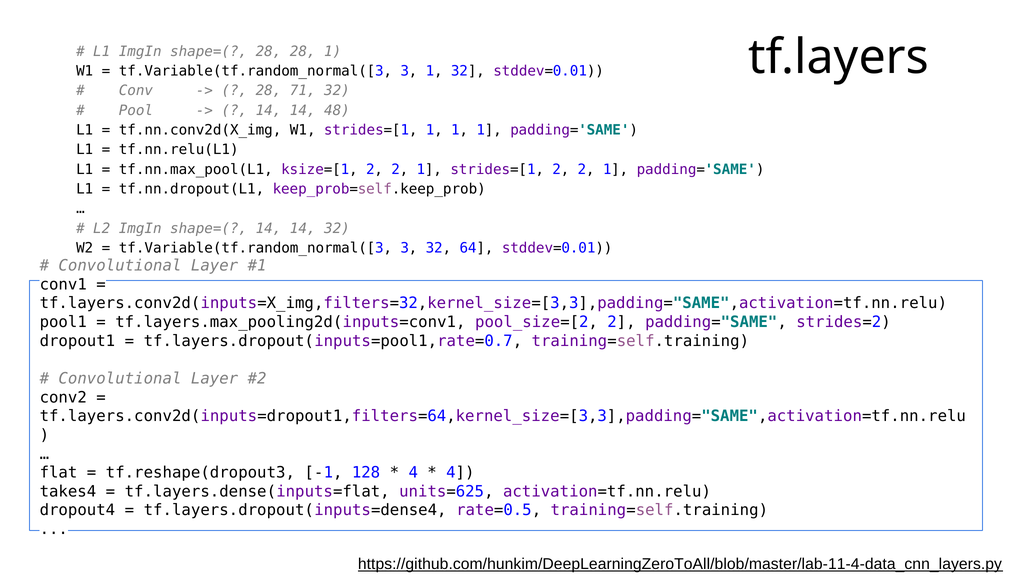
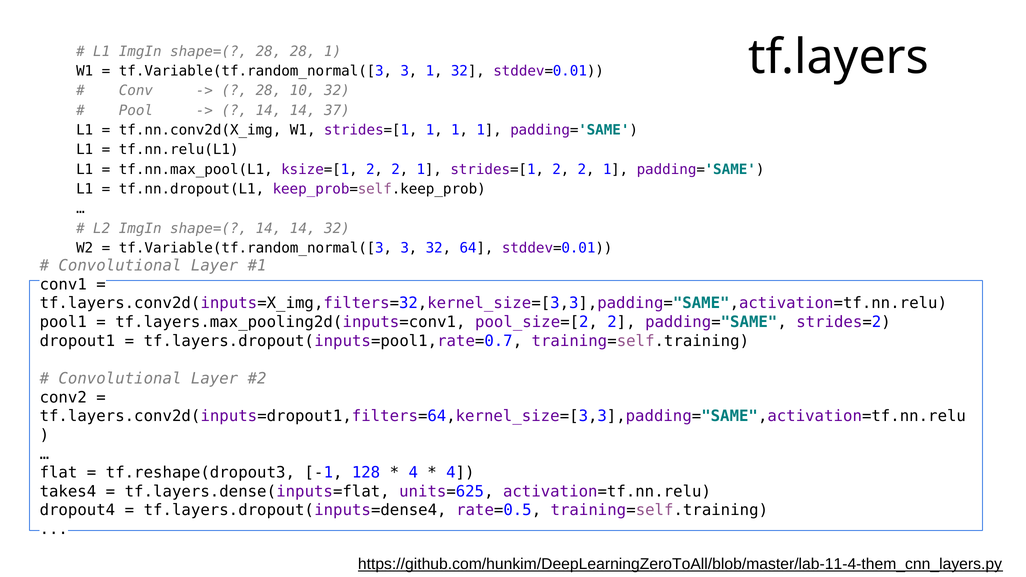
71: 71 -> 10 (303, 91)
48: 48 -> 37 (337, 110)
https://github.com/hunkim/DeepLearningZeroToAll/blob/master/lab-11-4-data_cnn_layers.py: https://github.com/hunkim/DeepLearningZeroToAll/blob/master/lab-11-4-data_cnn_layers.py -> https://github.com/hunkim/DeepLearningZeroToAll/blob/master/lab-11-4-them_cnn_layers.py (680, 564)
